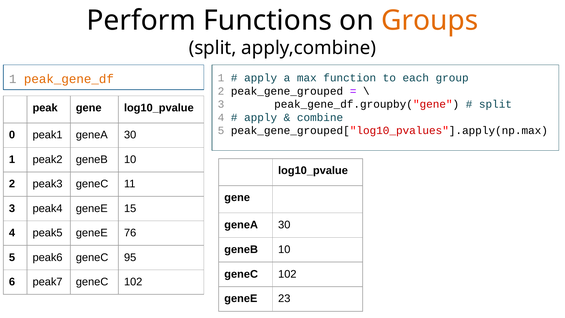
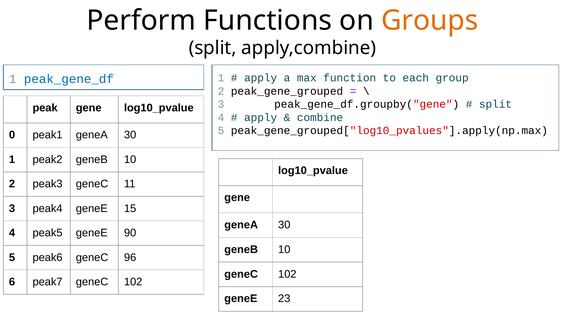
peak_gene_df colour: orange -> blue (69, 79)
76: 76 -> 90 (130, 233)
95: 95 -> 96 (130, 257)
